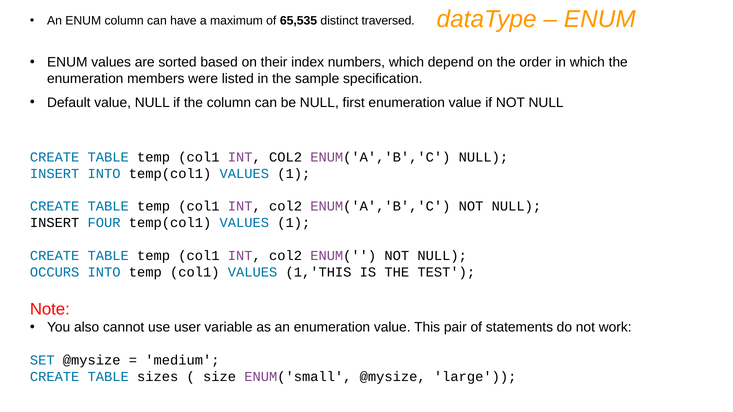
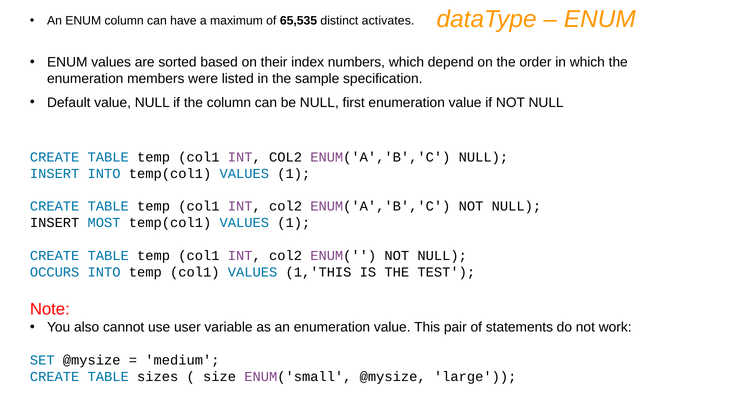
traversed: traversed -> activates (388, 21)
FOUR: FOUR -> MOST (104, 223)
